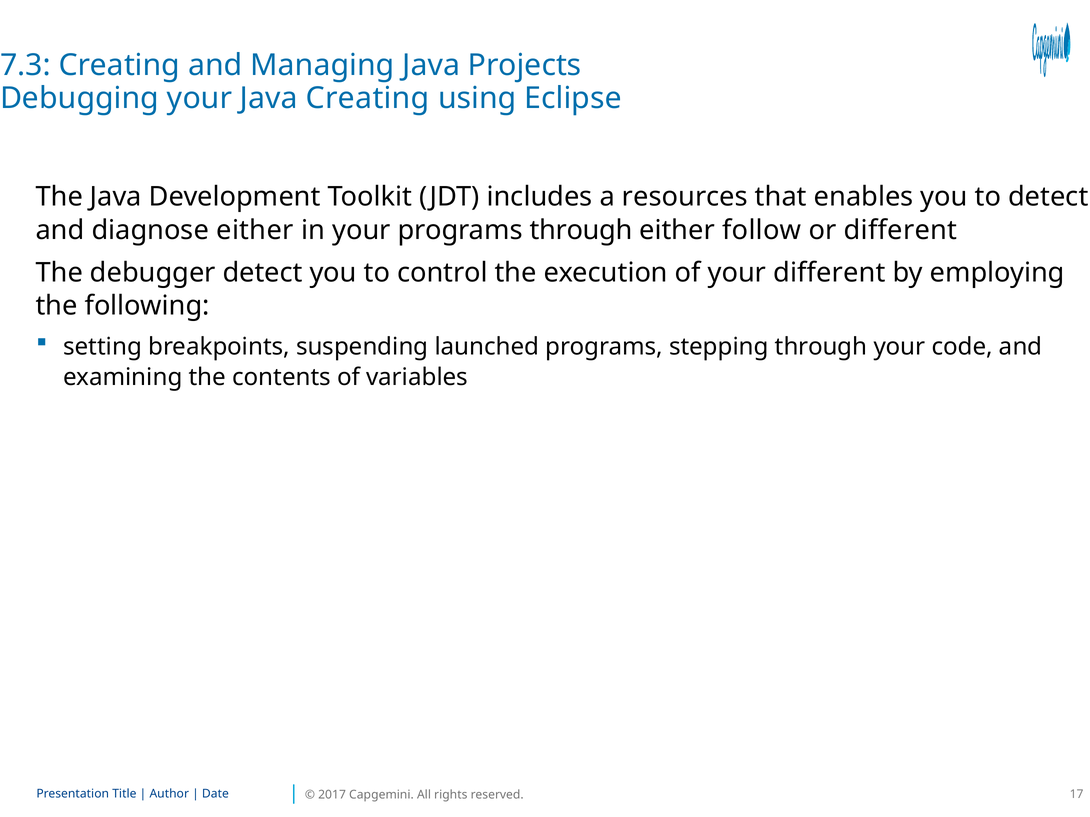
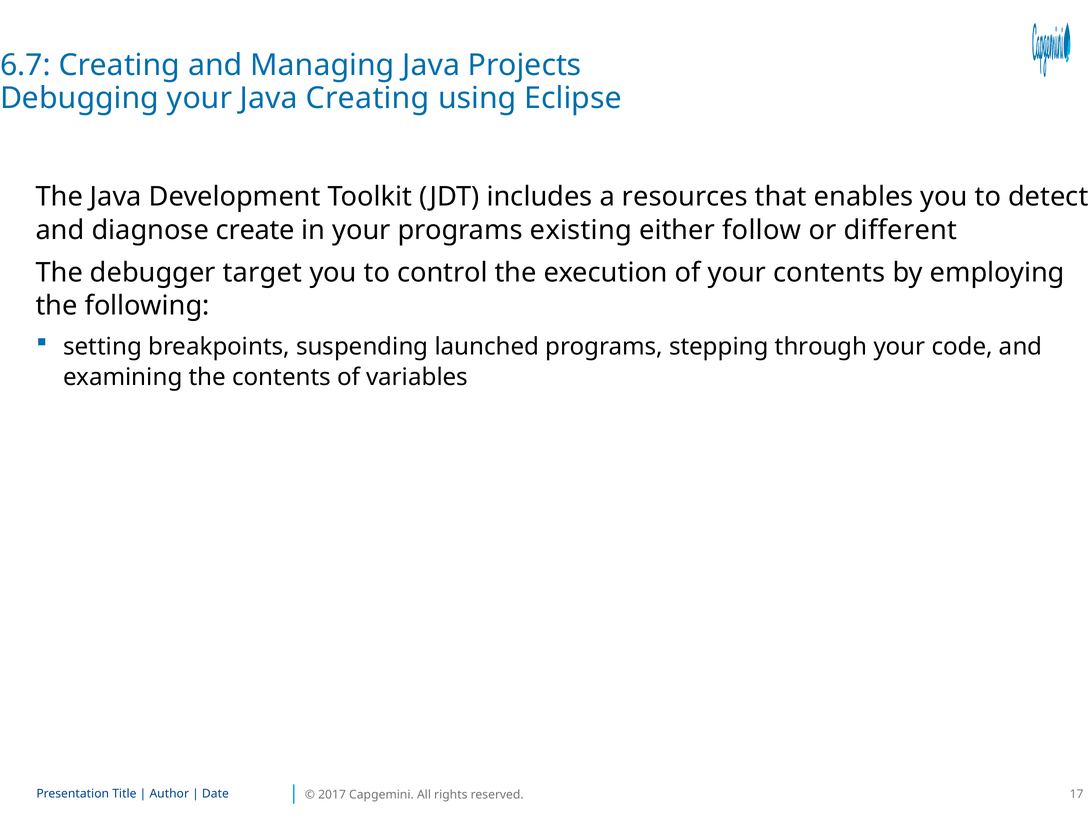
7.3: 7.3 -> 6.7 (25, 65)
diagnose either: either -> create (255, 230)
programs through: through -> existing (581, 230)
debugger detect: detect -> target (262, 273)
your different: different -> contents (829, 273)
